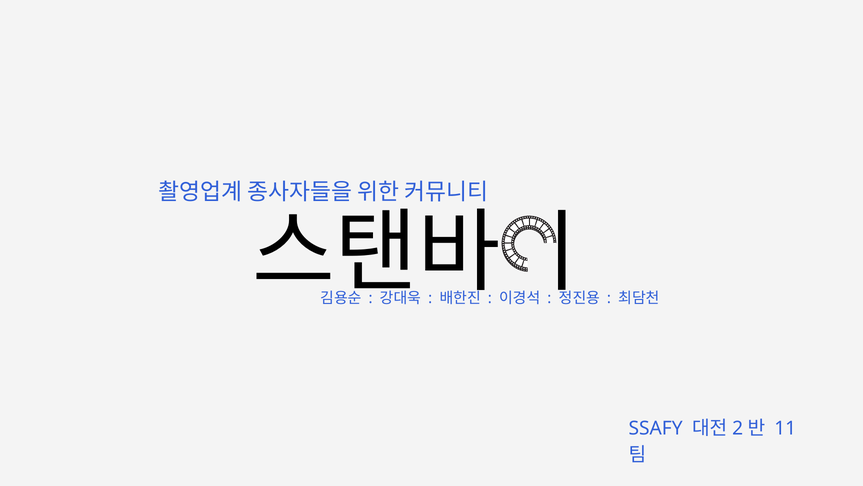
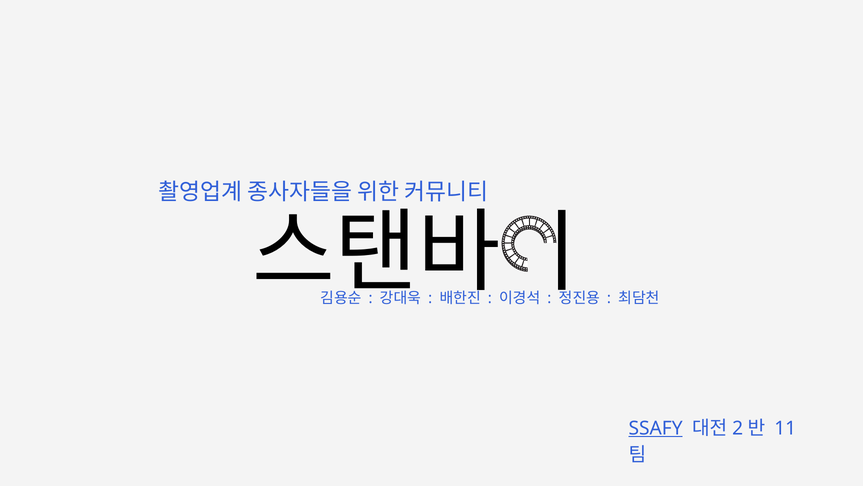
SSAFY underline: none -> present (656, 428)
